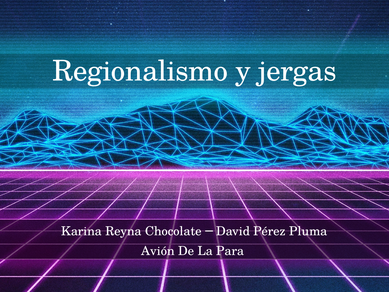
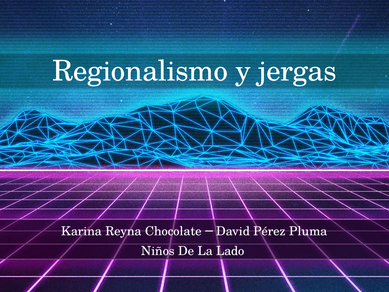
Avión: Avión -> Niños (158, 251)
Para: Para -> Lado (230, 251)
